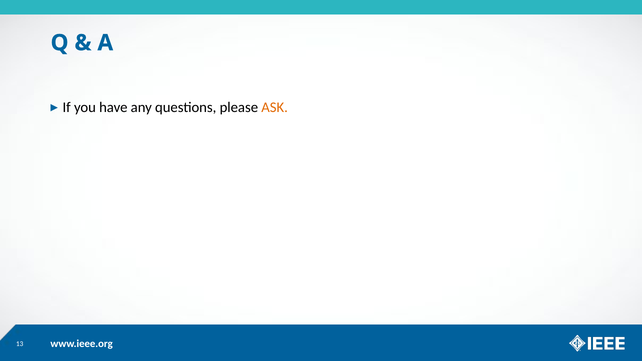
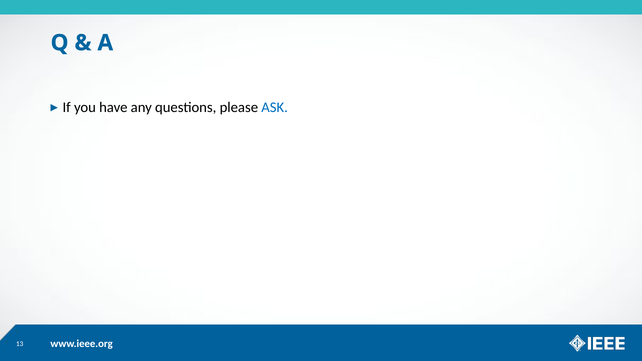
ASK colour: orange -> blue (275, 107)
